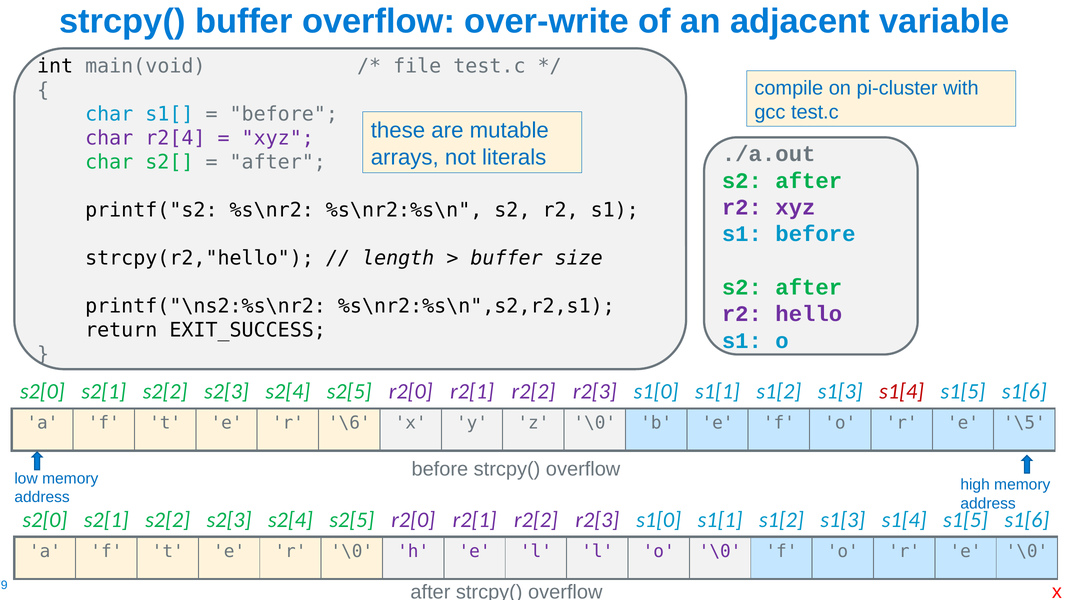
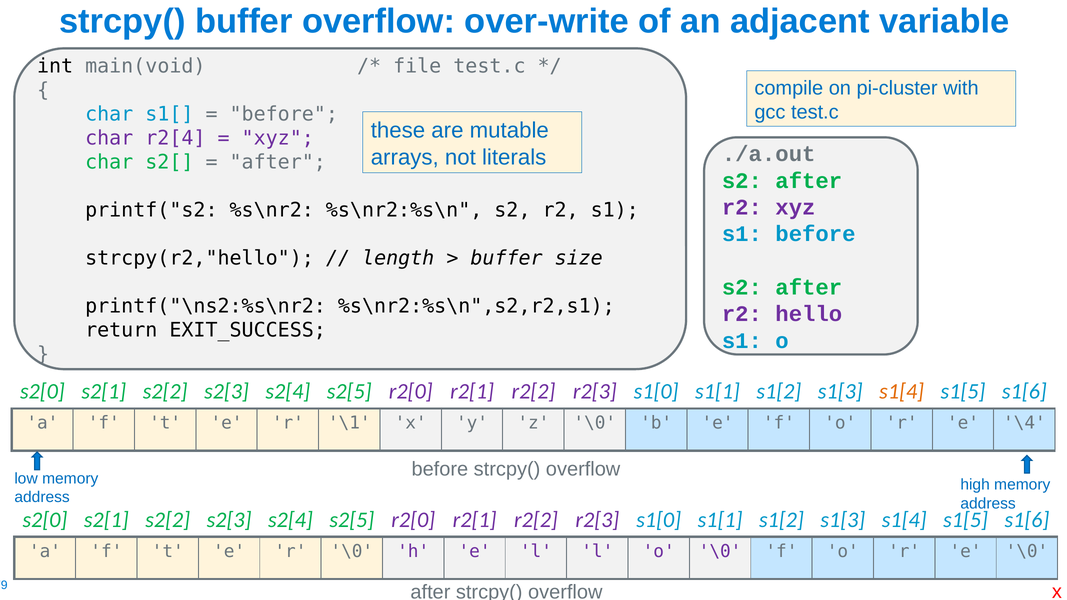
s1[4 colour: red -> orange (902, 391)
\6: \6 -> \1 (349, 423)
\5: \5 -> \4 (1024, 423)
